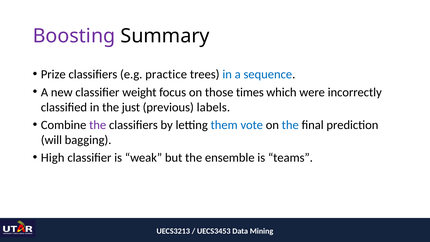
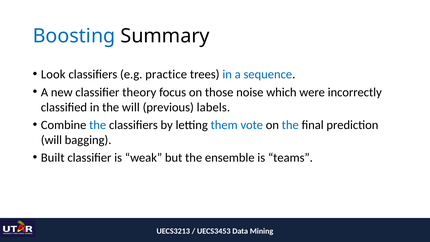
Boosting colour: purple -> blue (74, 36)
Prize: Prize -> Look (53, 74)
weight: weight -> theory (139, 92)
times: times -> noise (250, 92)
the just: just -> will (131, 107)
the colour: purple -> blue (98, 125)
High: High -> Built (53, 158)
